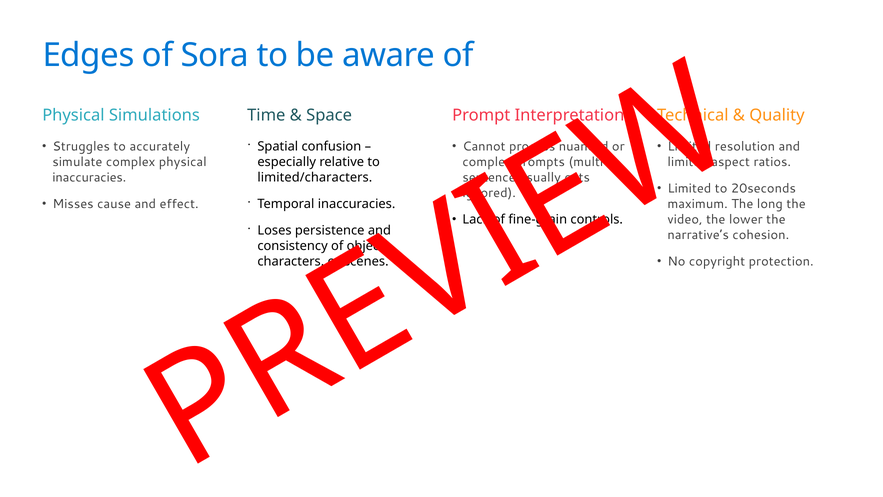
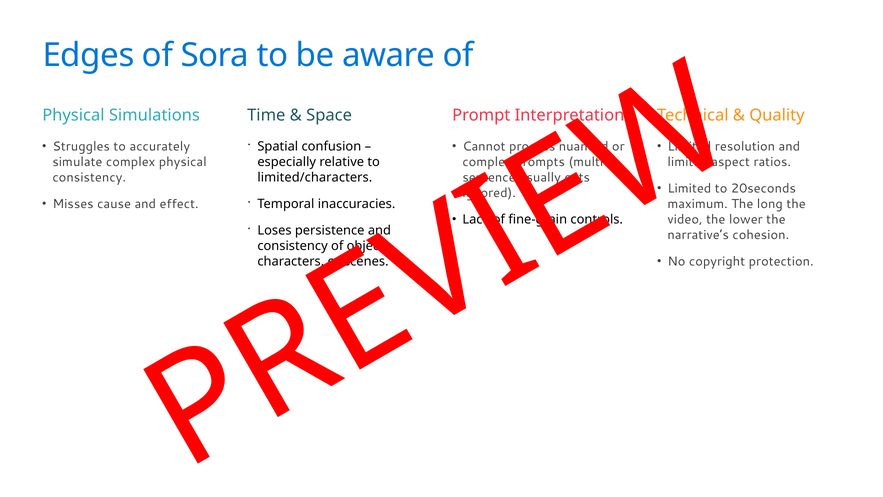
inaccuracies: inaccuracies -> consistency (89, 178)
